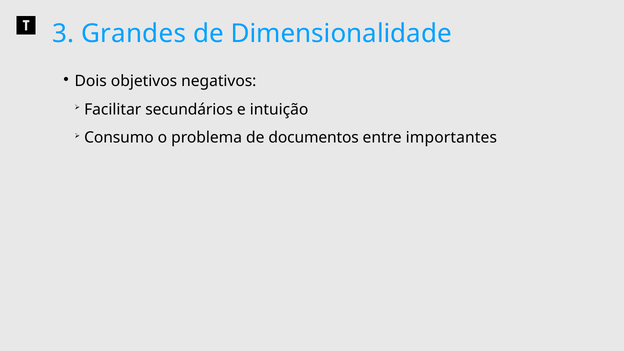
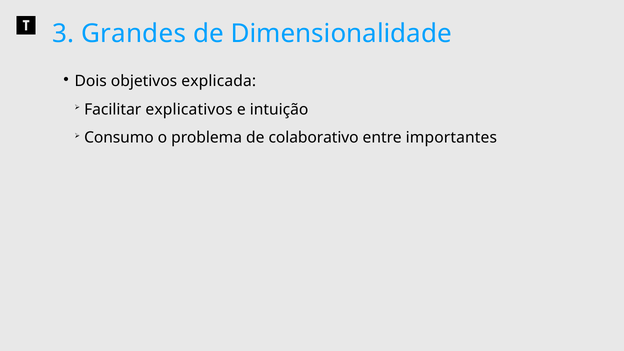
negativos: negativos -> explicada (219, 81)
secundários: secundários -> explicativos (189, 109)
documentos: documentos -> colaborativo (314, 137)
